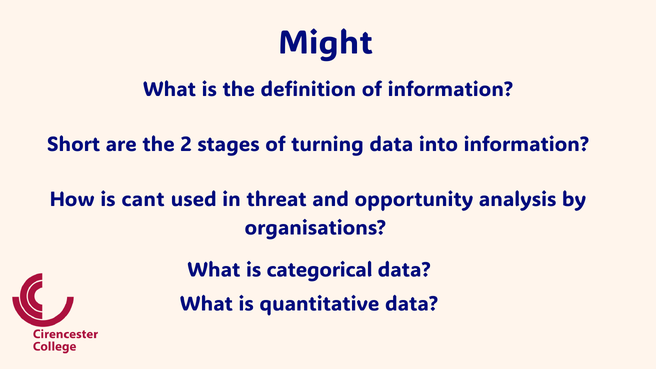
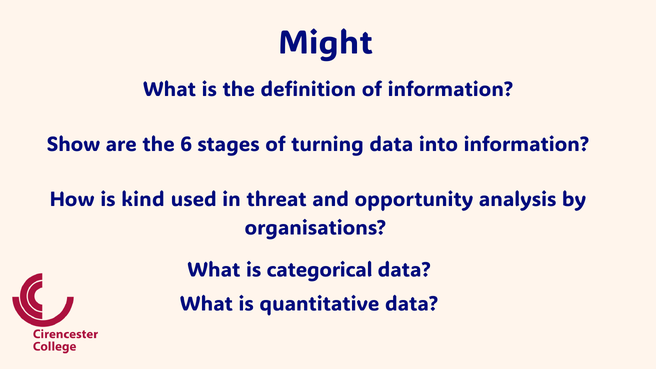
Short: Short -> Show (74, 144)
2: 2 -> 6 (186, 144)
cant: cant -> kind (143, 199)
